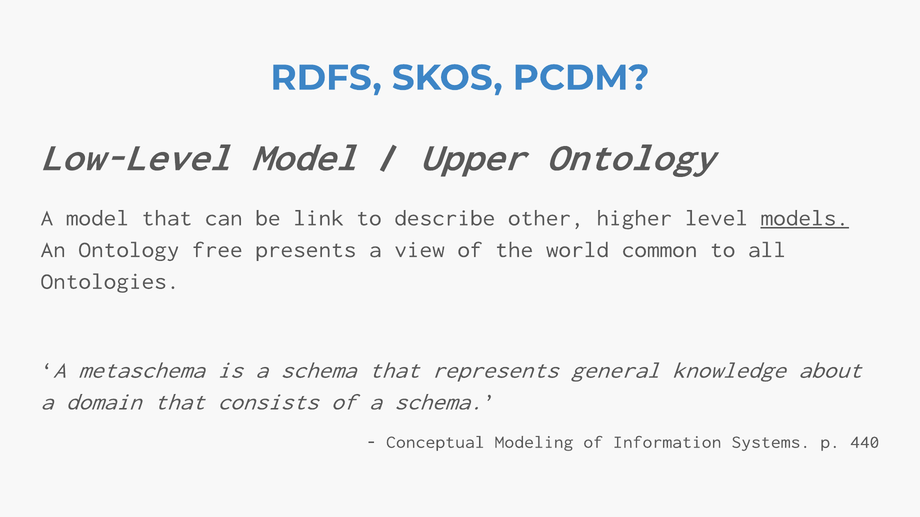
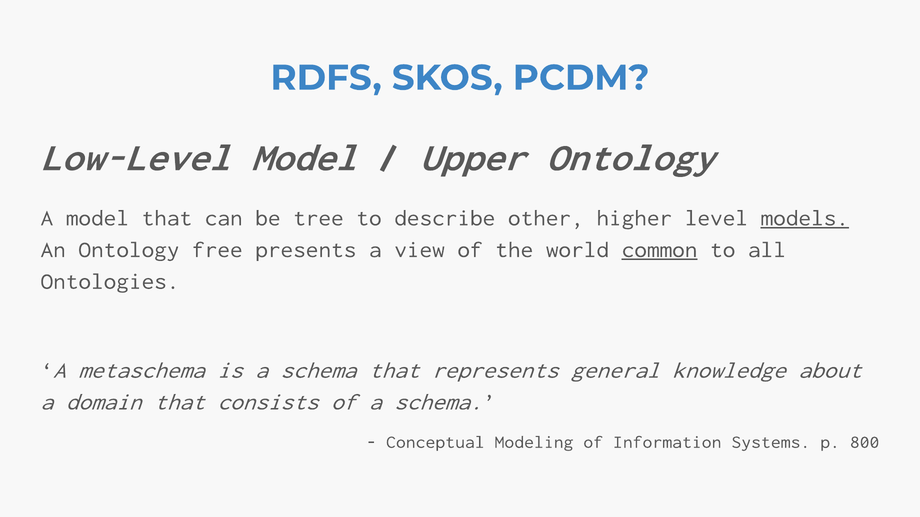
link: link -> tree (318, 218)
common underline: none -> present (660, 250)
440: 440 -> 800 (865, 442)
